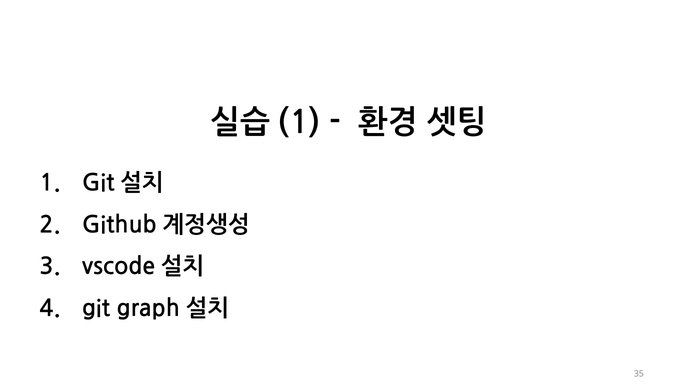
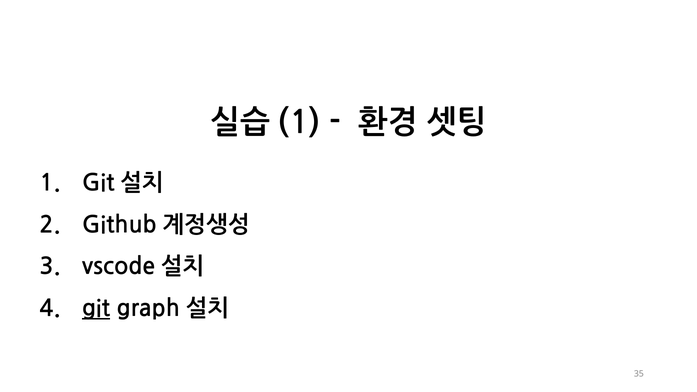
git underline: none -> present (96, 309)
